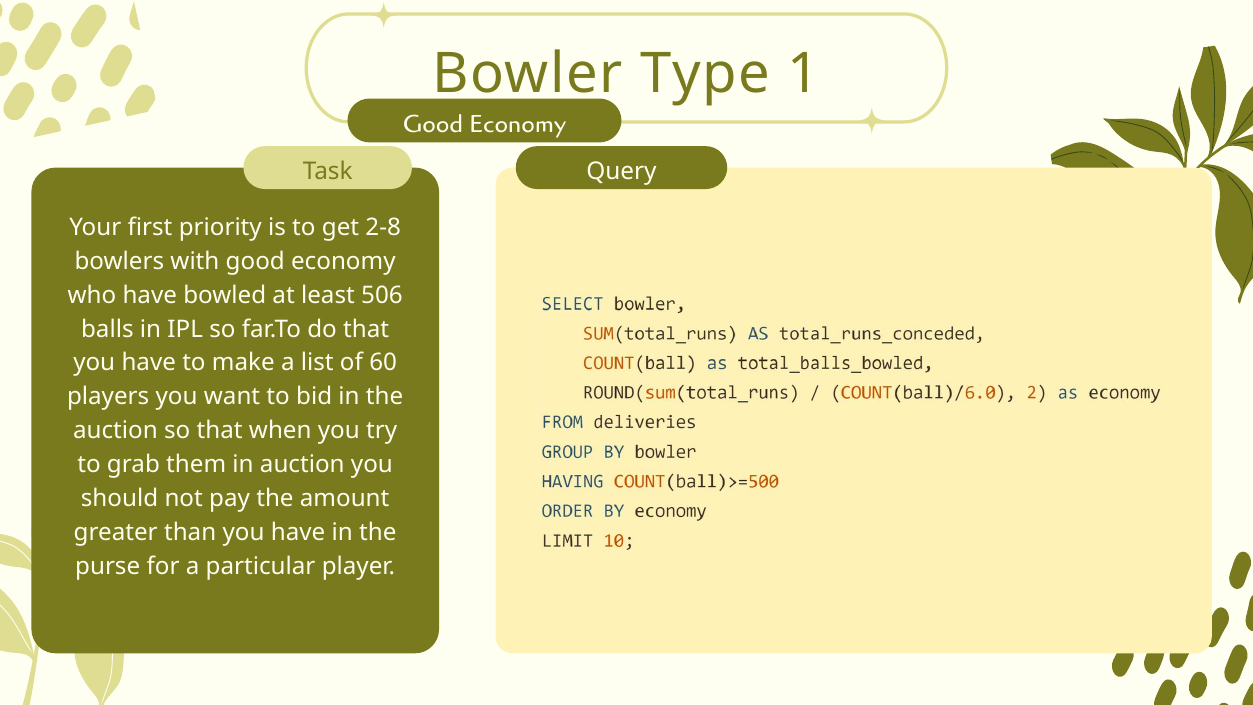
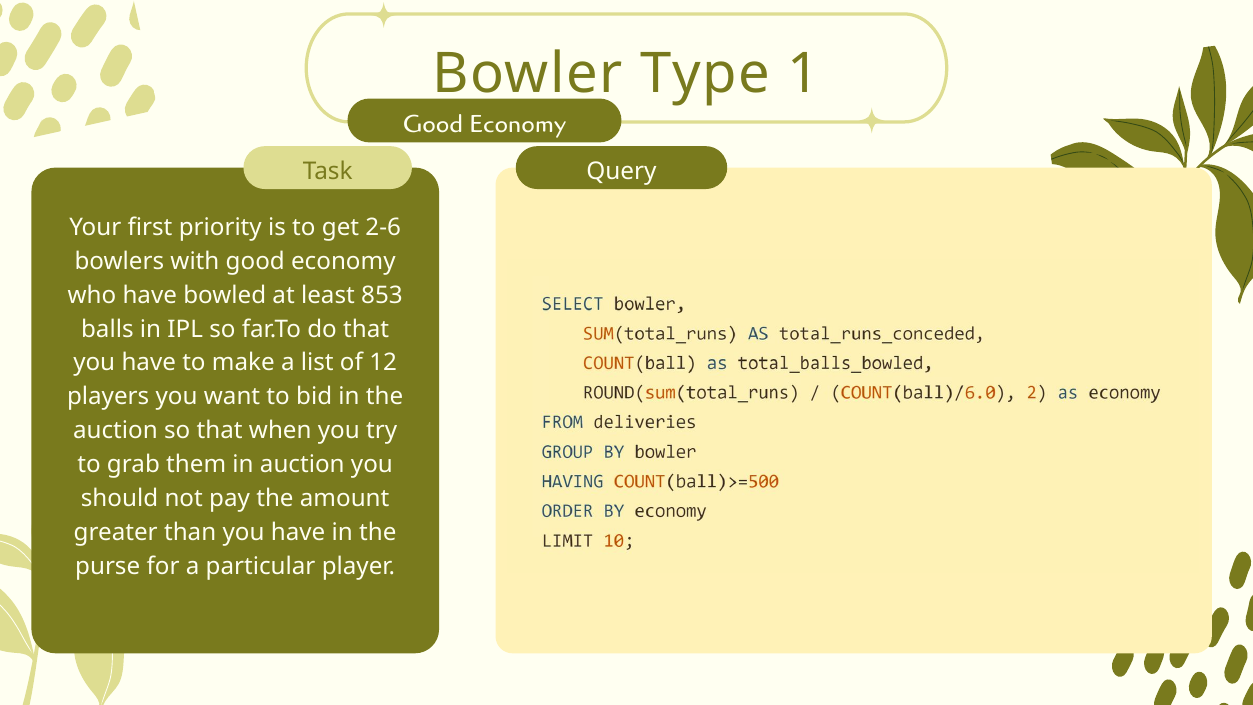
2-8: 2-8 -> 2-6 (383, 227)
506: 506 -> 853 (382, 295)
60: 60 -> 12 (383, 363)
